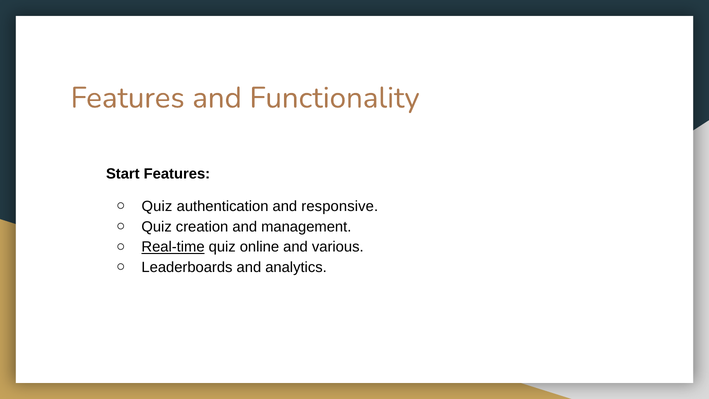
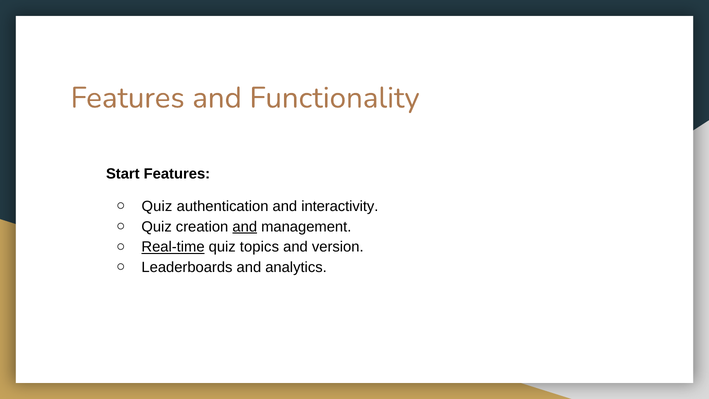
responsive: responsive -> interactivity (340, 206)
and underline: none -> present (245, 227)
online: online -> topics (259, 247)
various: various -> version (338, 247)
